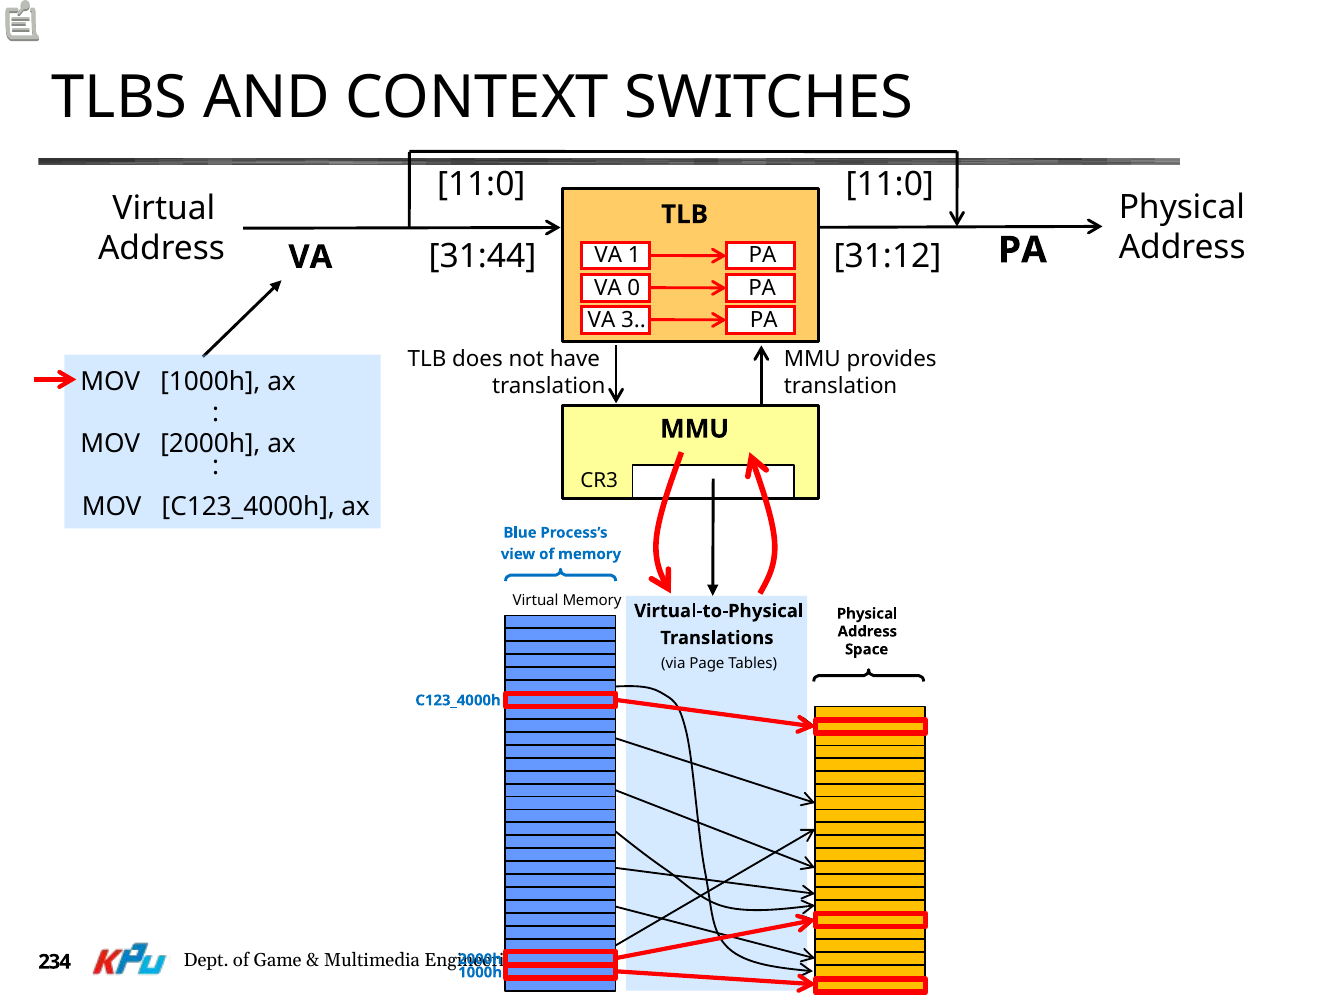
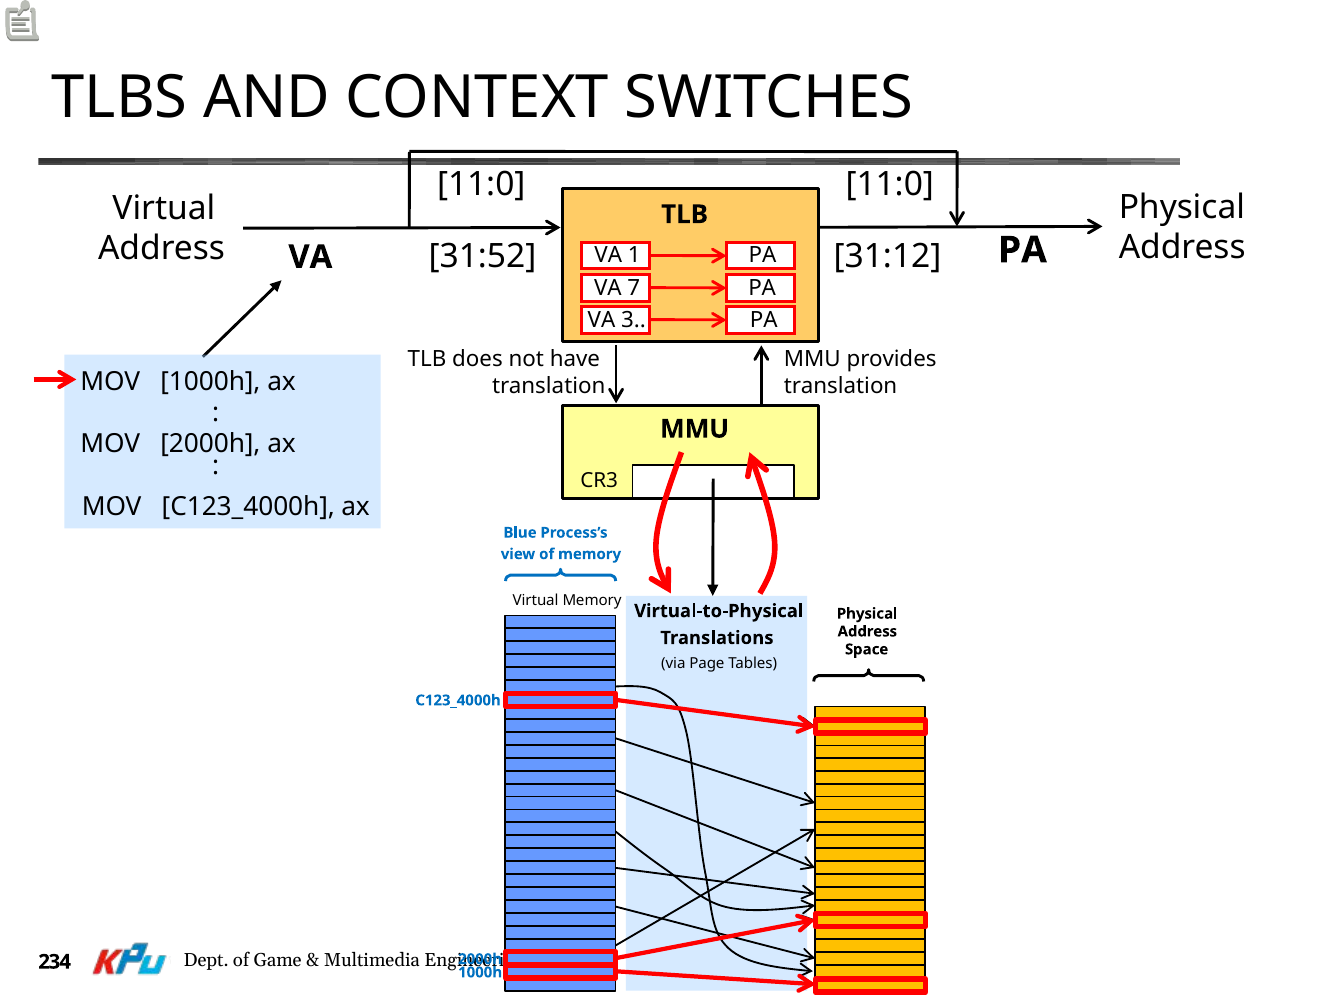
31:44: 31:44 -> 31:52 (482, 257)
0: 0 -> 7 (634, 288)
